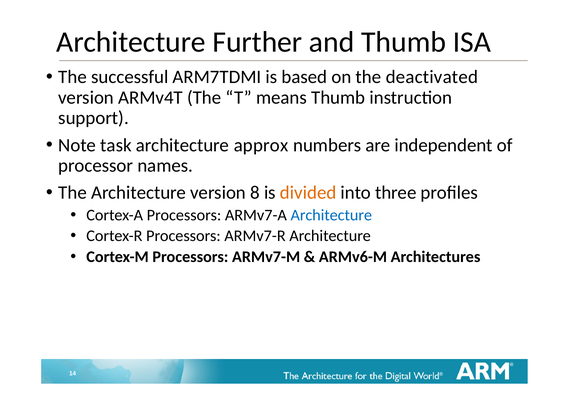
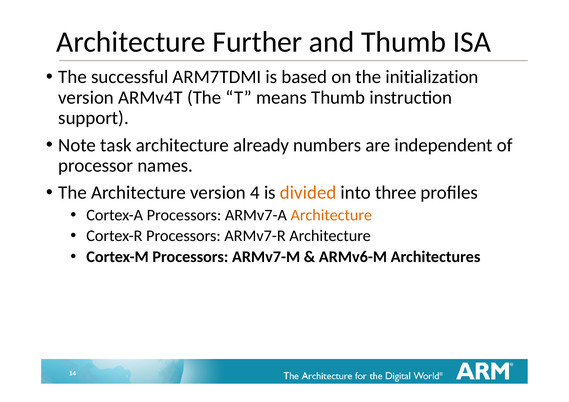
deactivated: deactivated -> initialization (432, 77)
approx: approx -> already (261, 145)
8: 8 -> 4 (255, 193)
Architecture colour: blue -> orange (331, 215)
